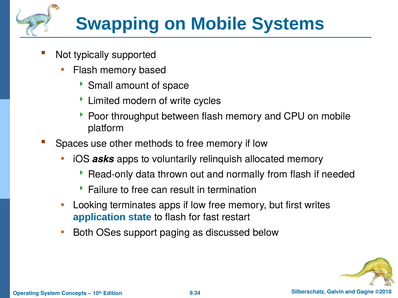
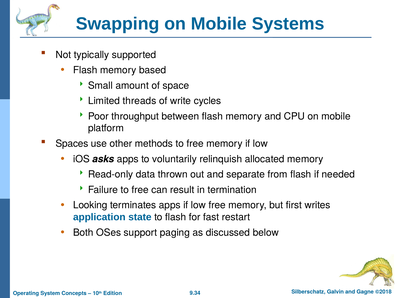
modern: modern -> threads (139, 101)
normally: normally -> separate (246, 175)
